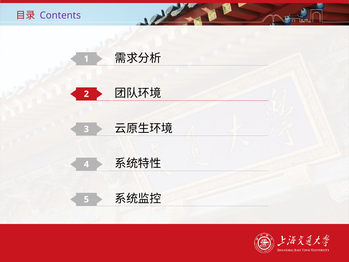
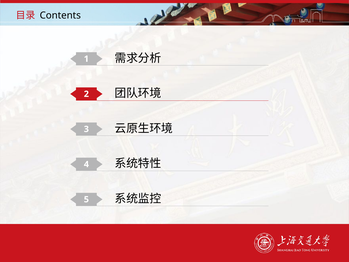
Contents colour: purple -> black (60, 15)
